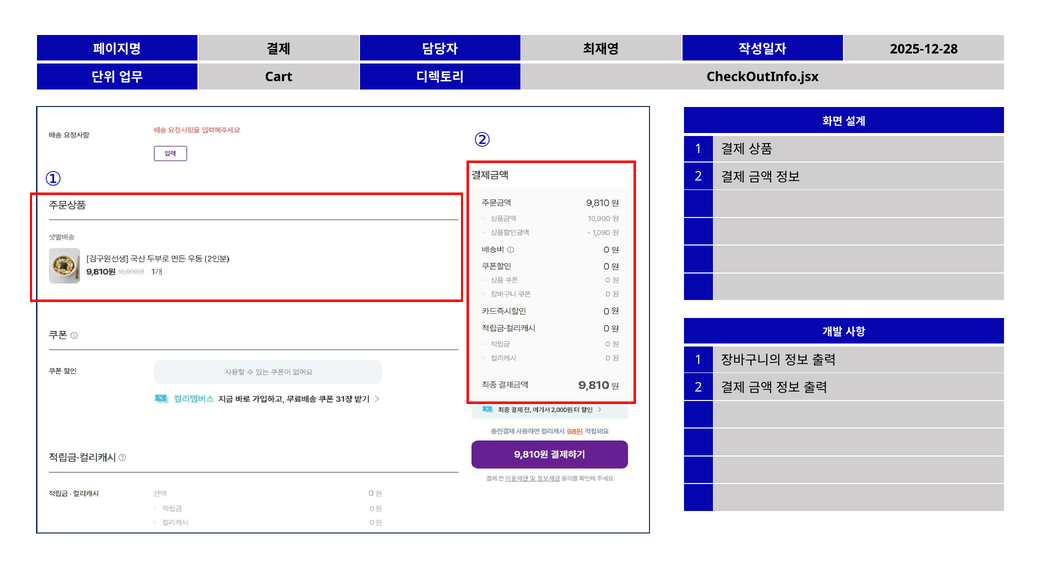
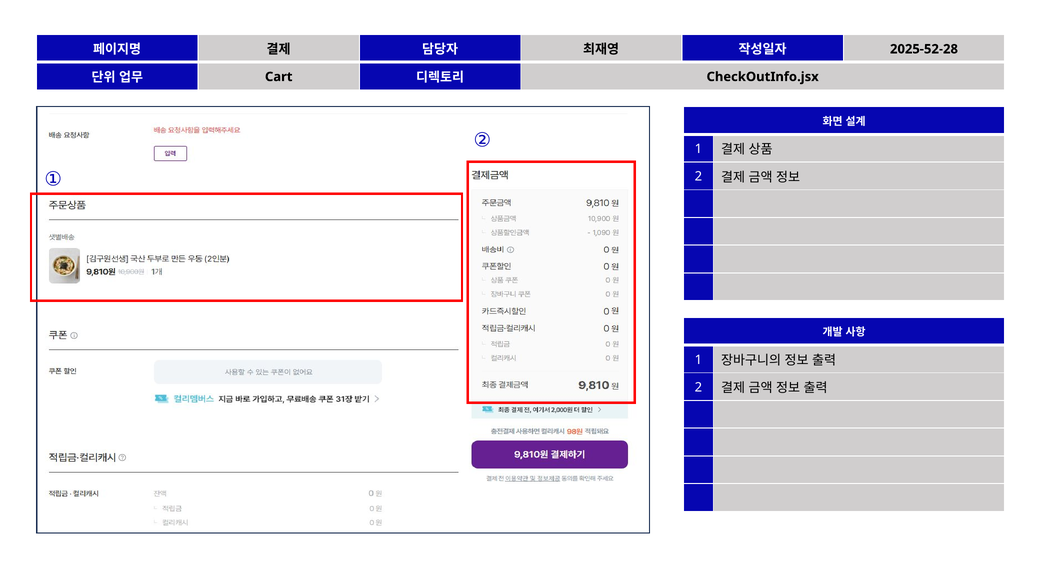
2025-12-28: 2025-12-28 -> 2025-52-28 (924, 49)
